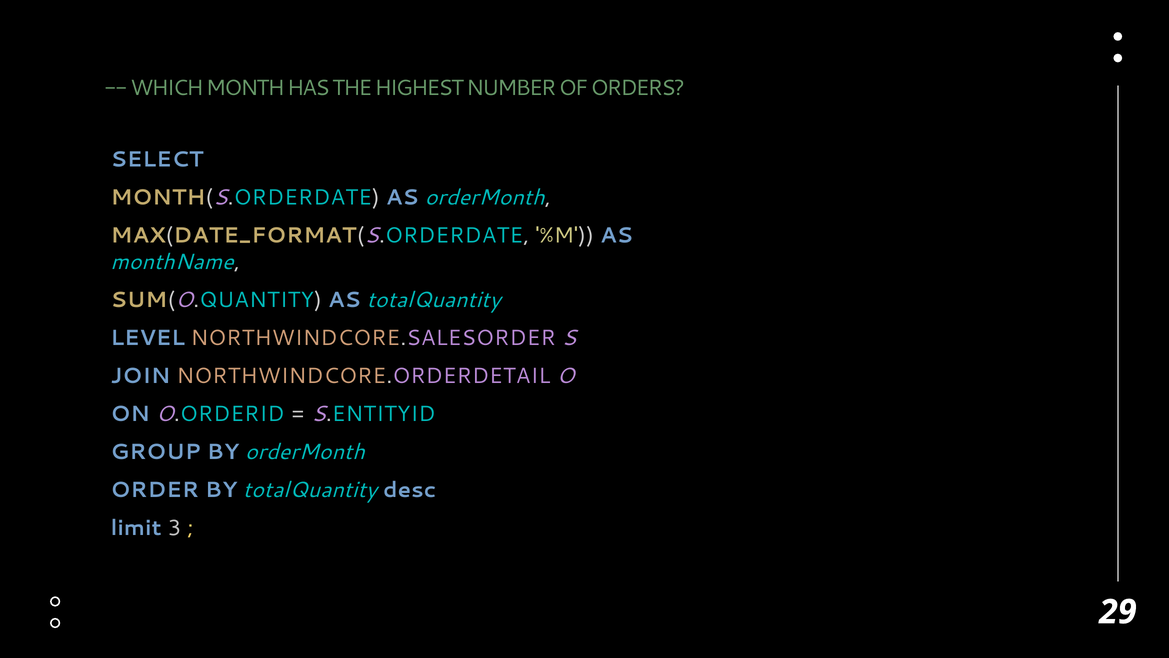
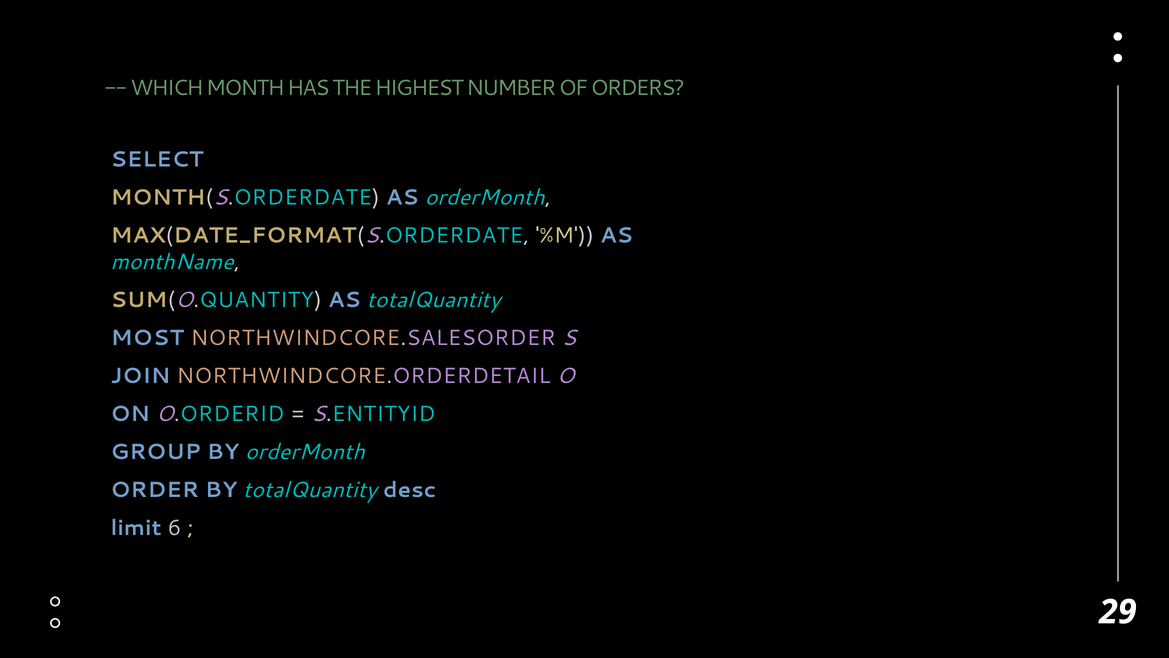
LEVEL: LEVEL -> MOST (147, 338)
3: 3 -> 6 (174, 528)
